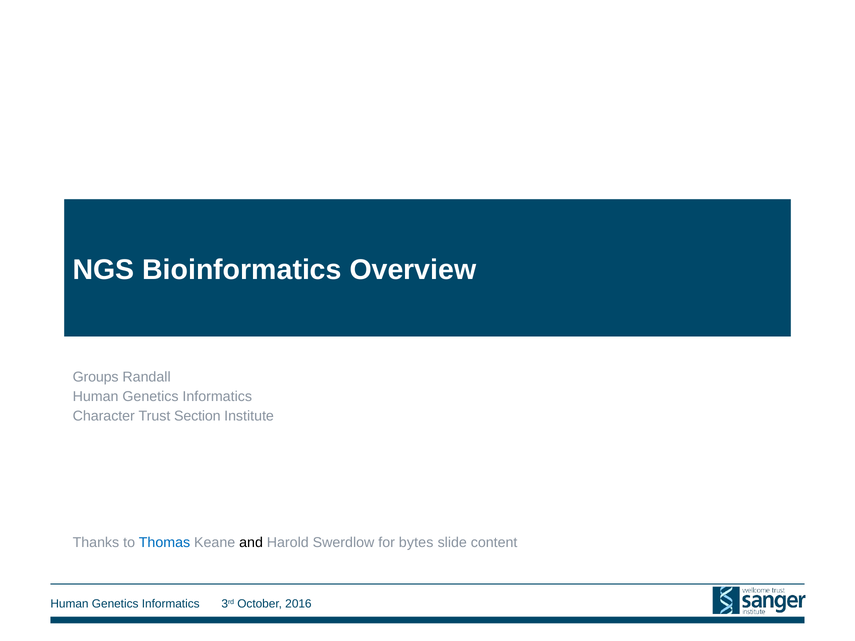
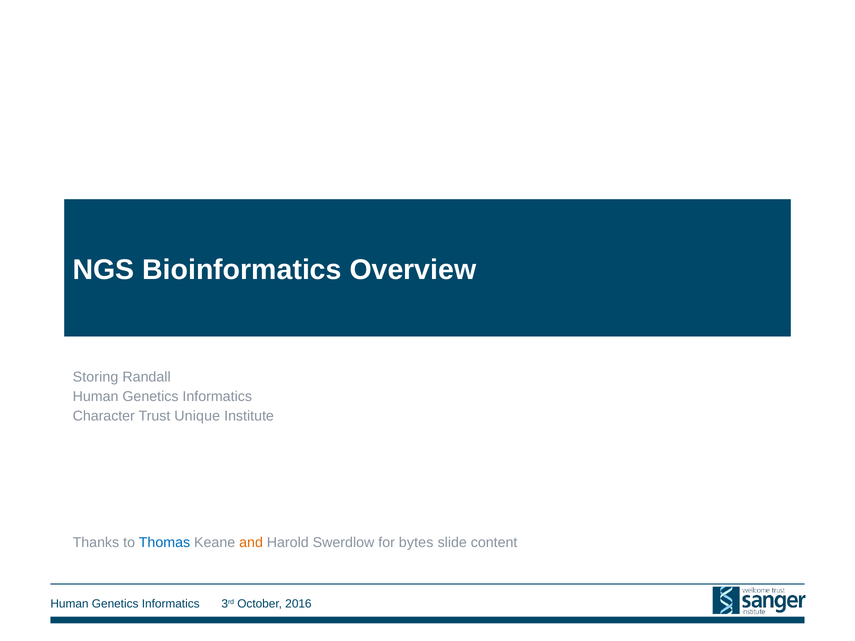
Groups: Groups -> Storing (96, 377)
Section: Section -> Unique (197, 416)
and colour: black -> orange (251, 543)
